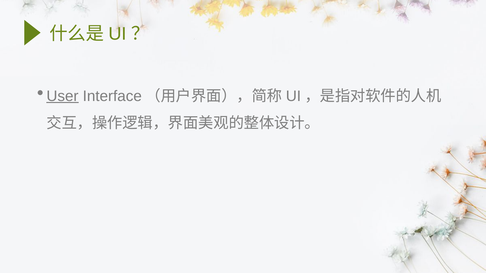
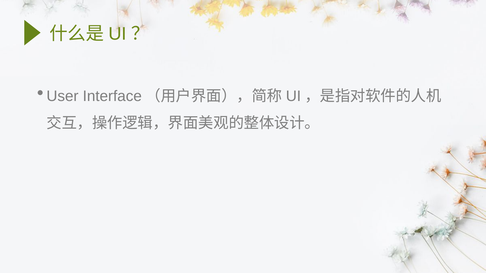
User underline: present -> none (63, 96)
